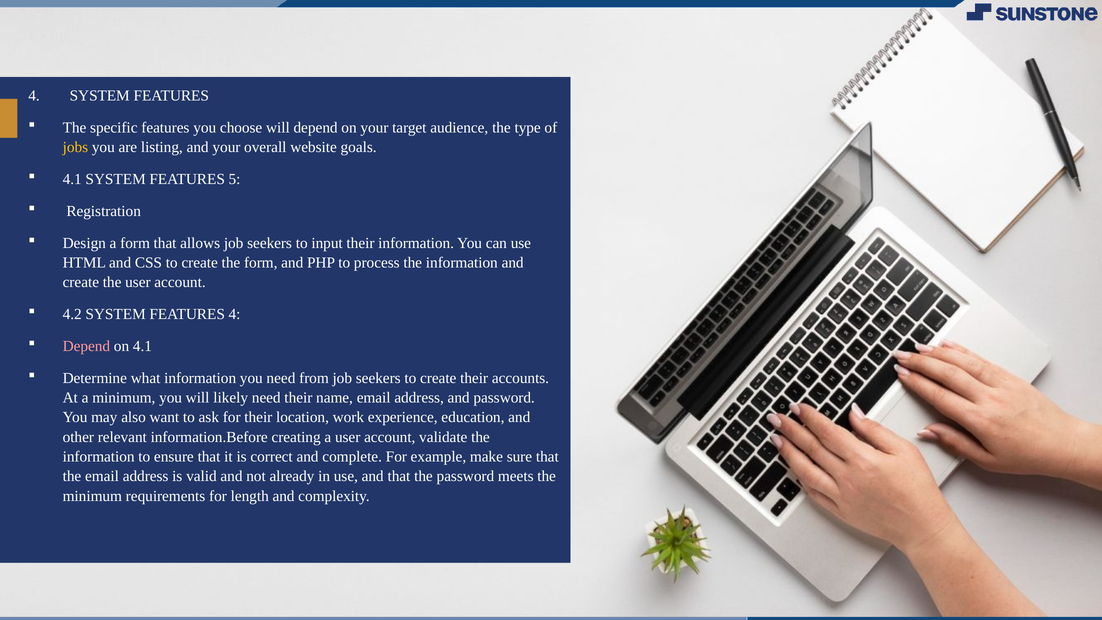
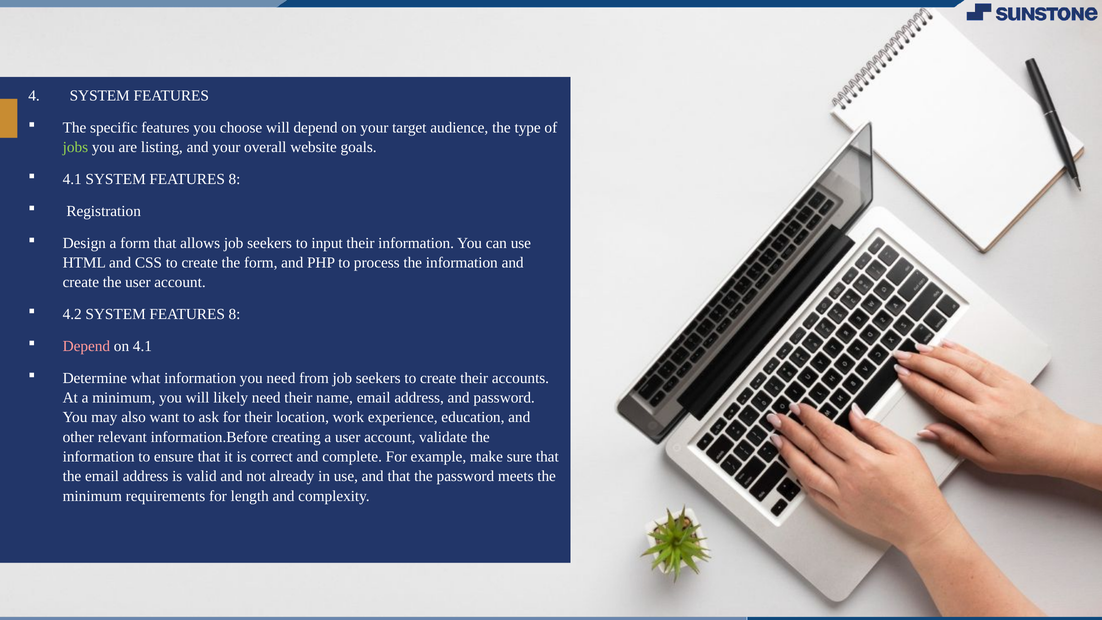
jobs colour: yellow -> light green (75, 147)
4.1 SYSTEM FEATURES 5: 5 -> 8 (235, 179)
4.2 SYSTEM FEATURES 4: 4 -> 8 (235, 314)
